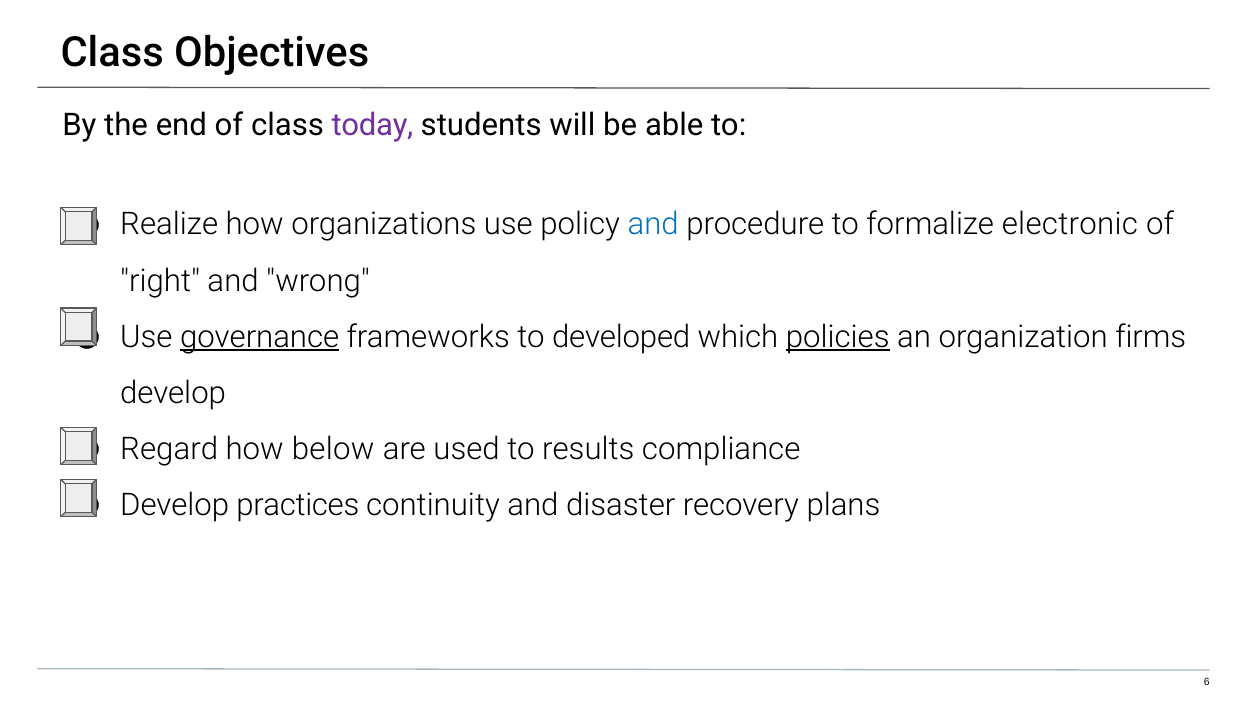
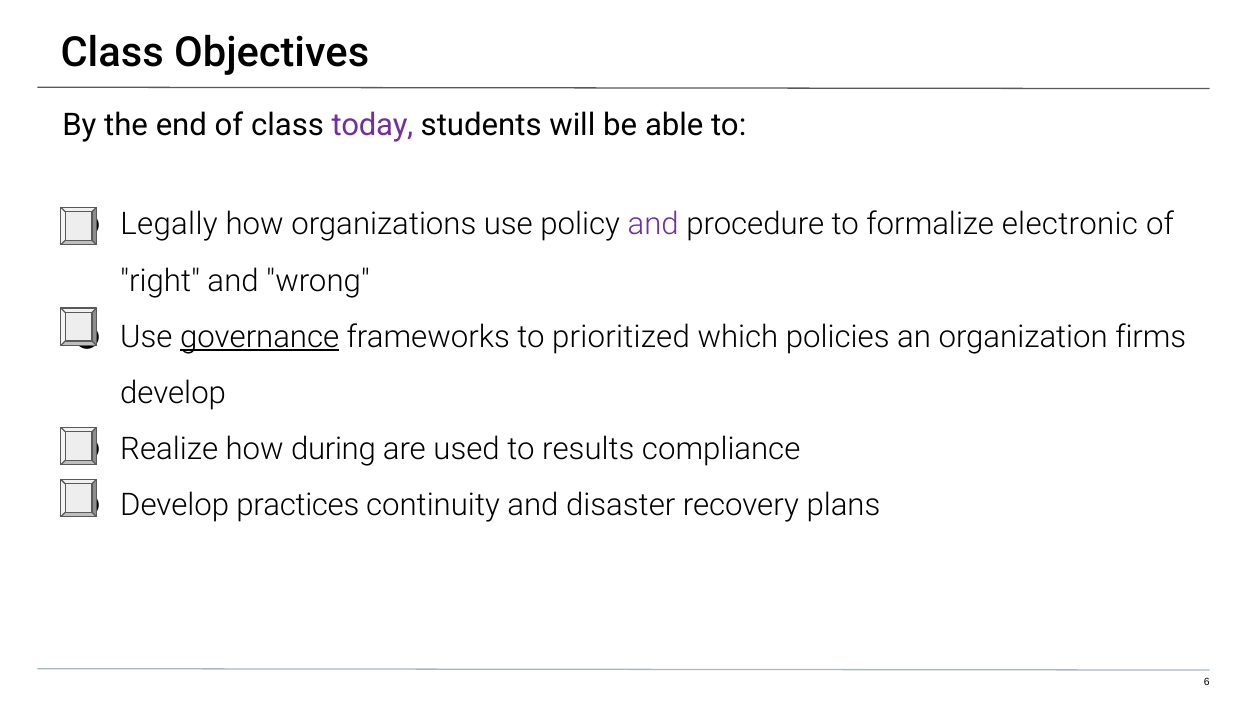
Realize: Realize -> Legally (169, 225)
and colour: blue -> purple (653, 225)
developed: developed -> prioritized (621, 337)
policies underline: present -> none (838, 337)
Regard: Regard -> Realize (169, 449)
below: below -> during (333, 449)
